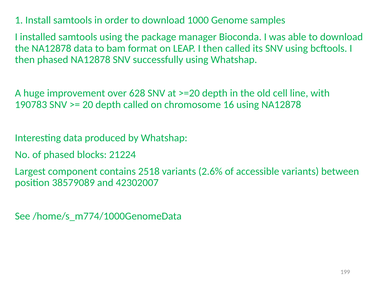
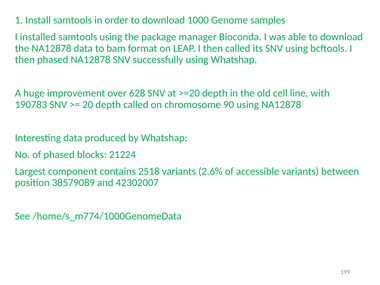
16: 16 -> 90 (229, 105)
